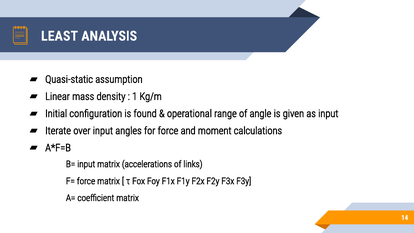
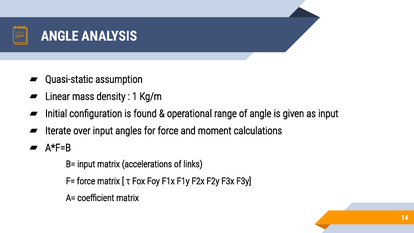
LEAST: LEAST -> ANGLE (60, 36)
